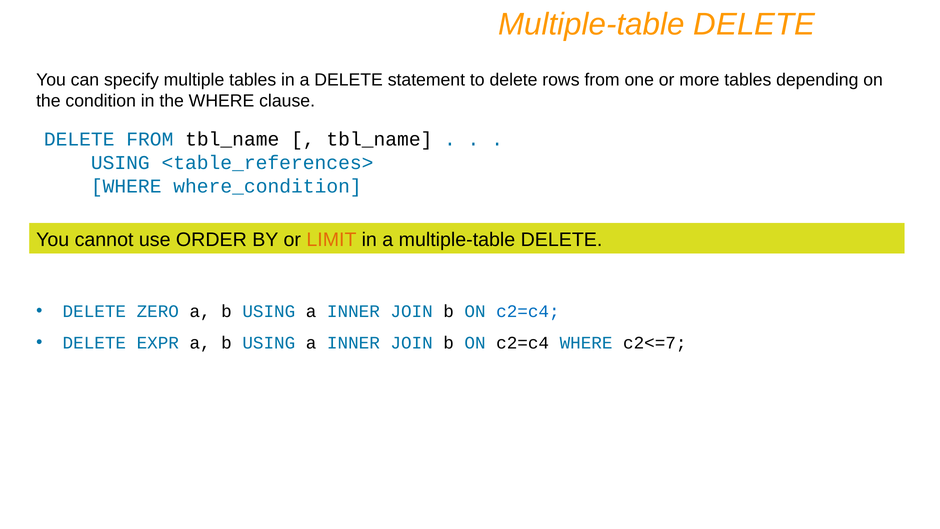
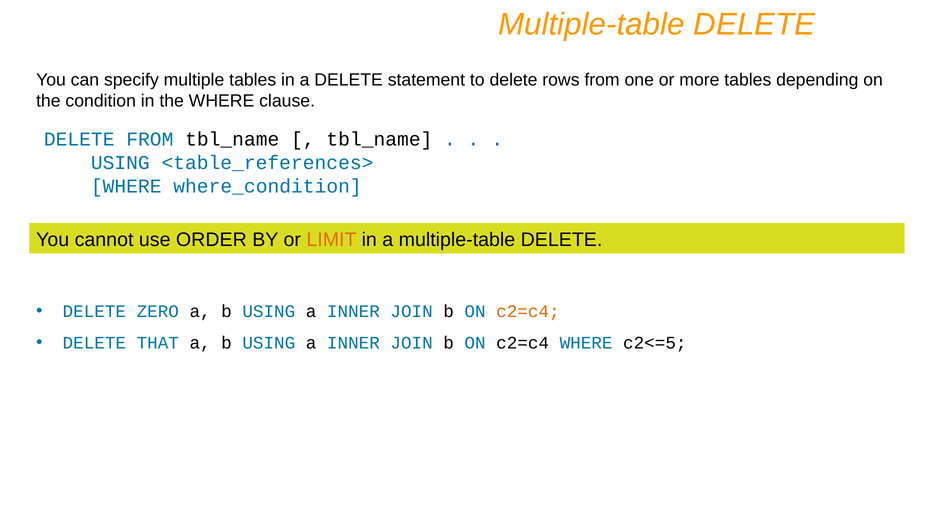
c2=c4 colour: blue -> orange (528, 311)
EXPR: EXPR -> THAT (158, 343)
c2<=7: c2<=7 -> c2<=5 (655, 343)
